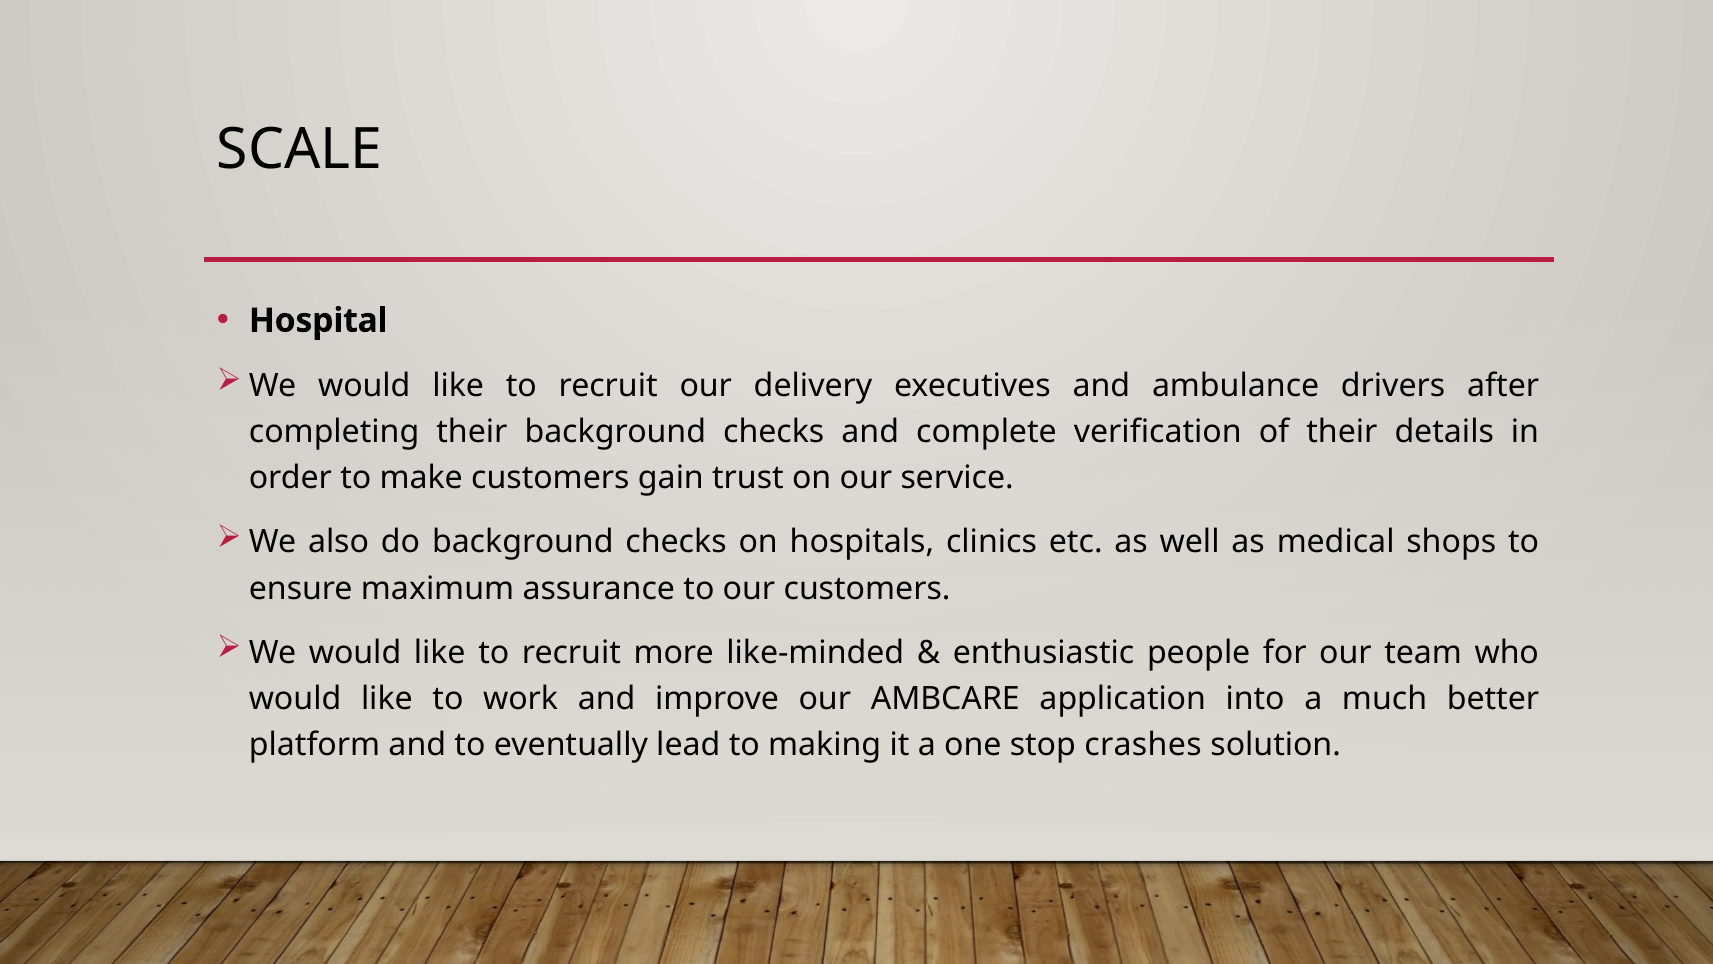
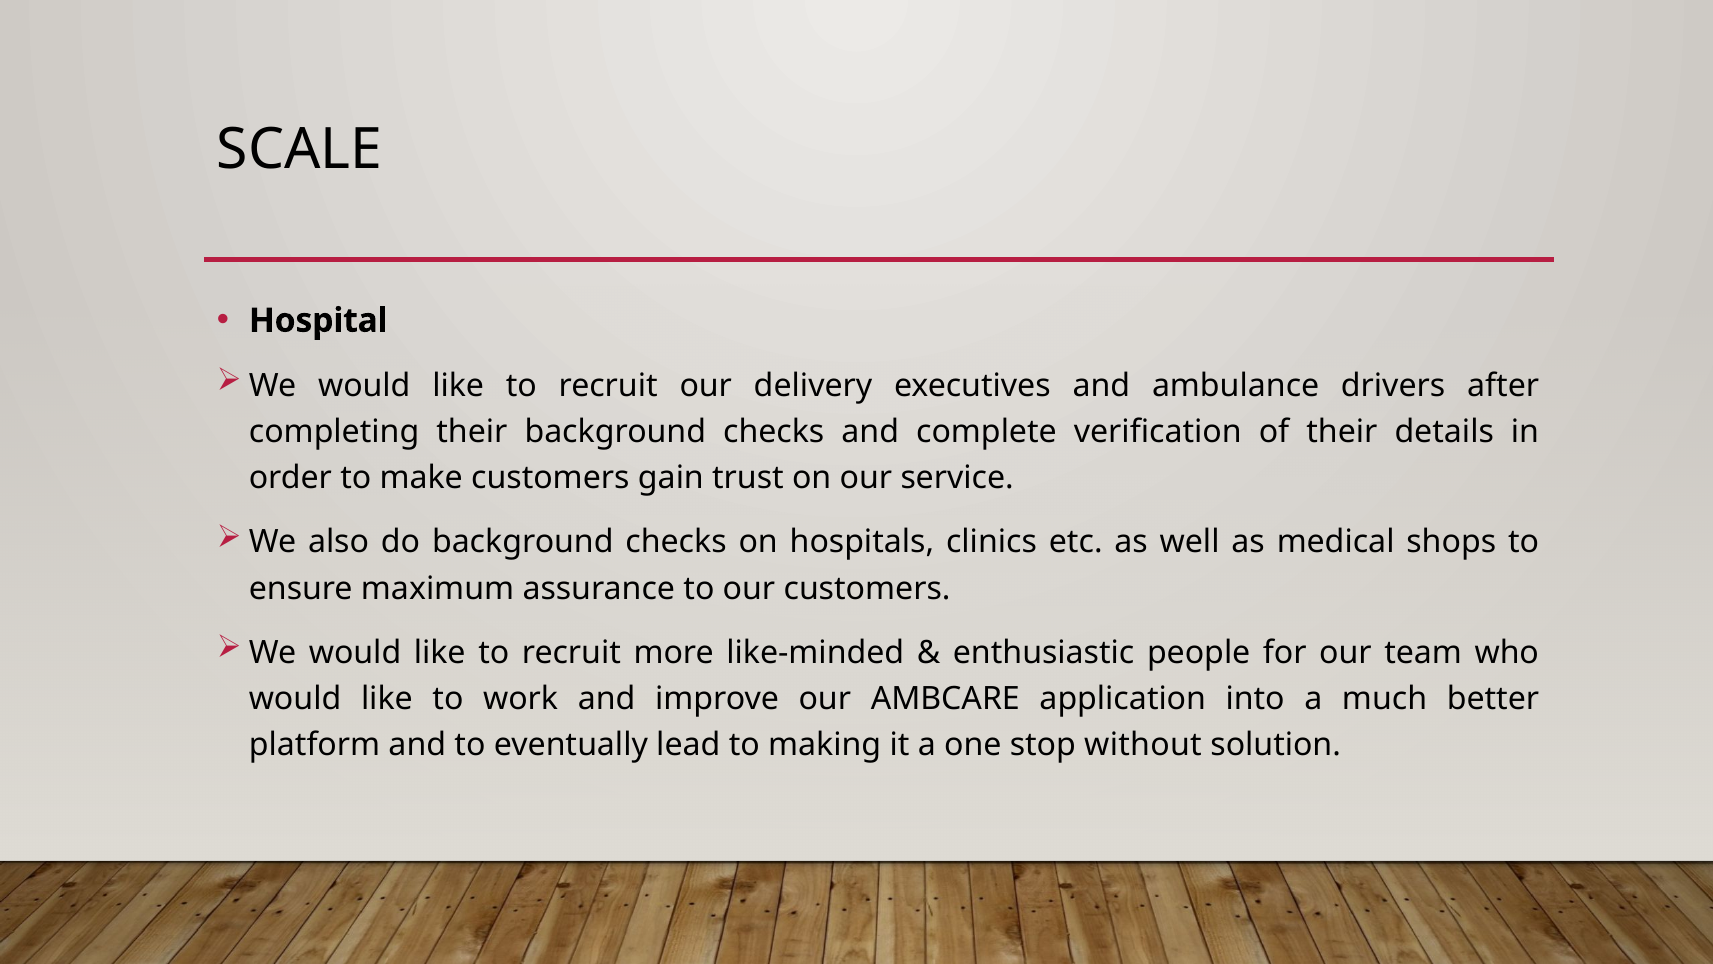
crashes: crashes -> without (1143, 745)
